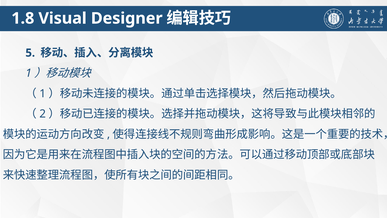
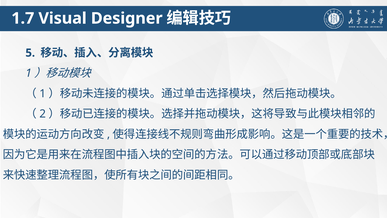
1.8: 1.8 -> 1.7 (23, 18)
